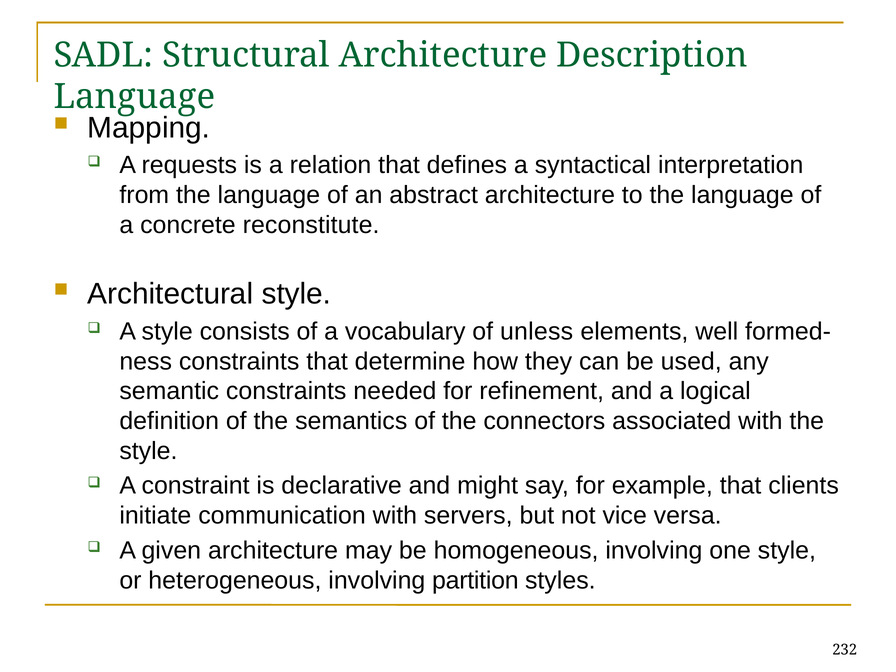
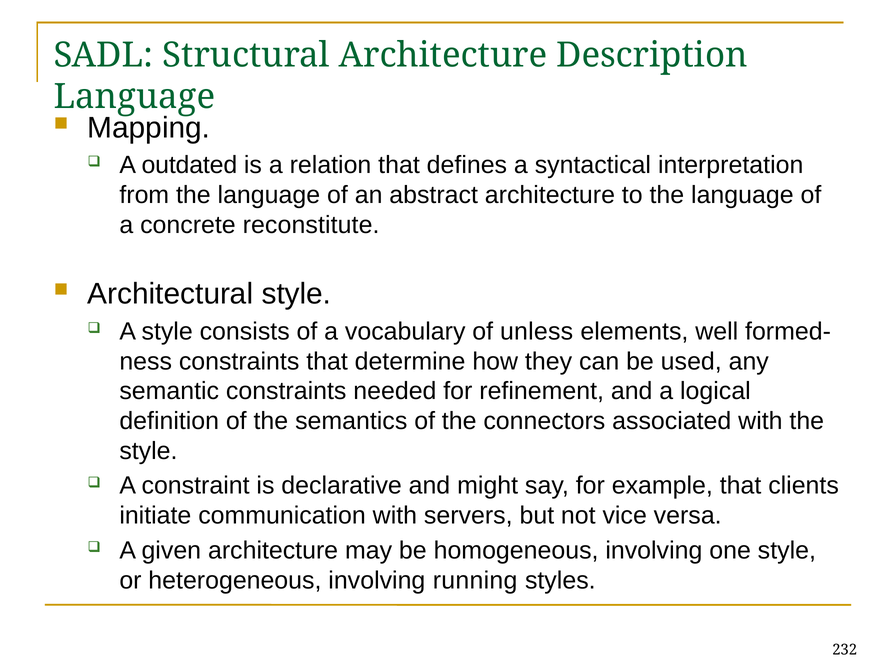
requests: requests -> outdated (189, 165)
partition: partition -> running (475, 580)
